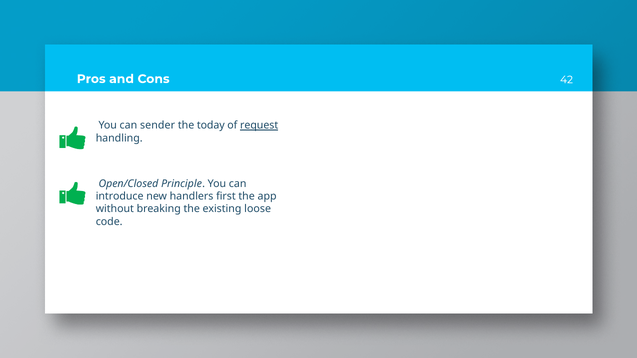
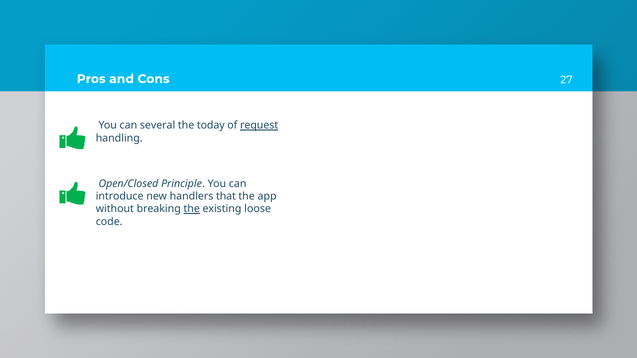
42: 42 -> 27 (566, 80)
sender: sender -> several (158, 126)
first: first -> that (226, 196)
the underline: none -> present (192, 209)
